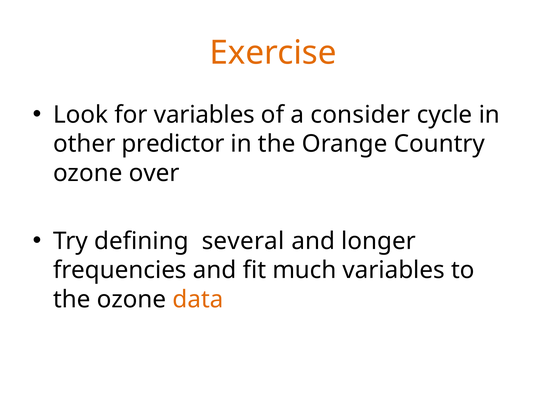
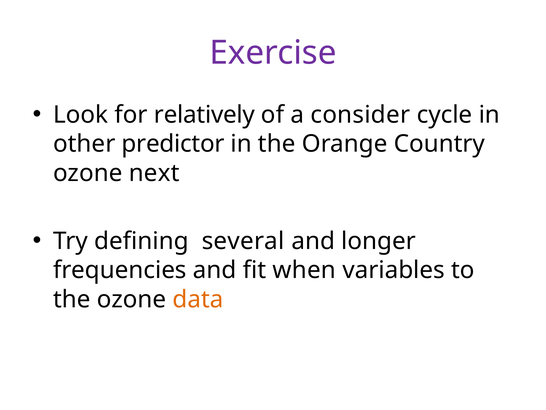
Exercise colour: orange -> purple (273, 53)
for variables: variables -> relatively (204, 115)
over: over -> next (154, 173)
much: much -> when (304, 270)
